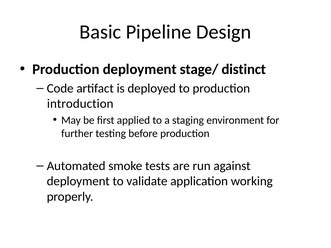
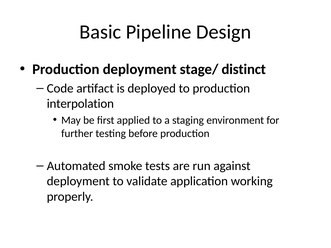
introduction: introduction -> interpolation (80, 104)
